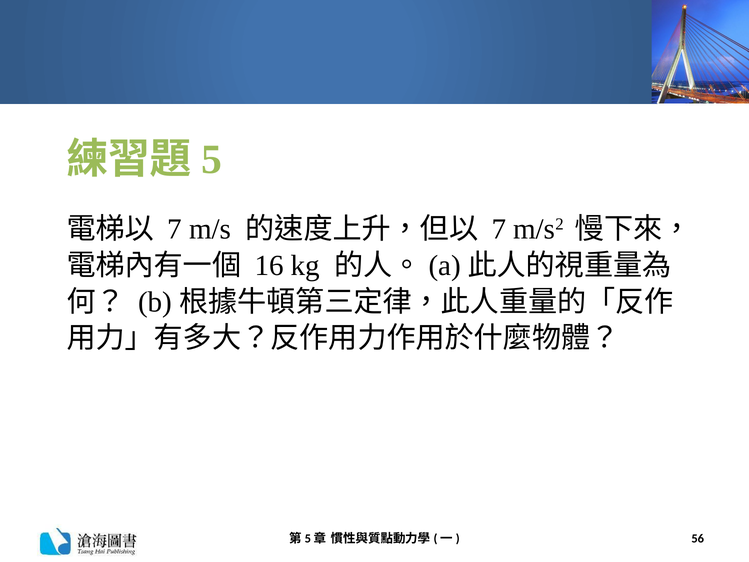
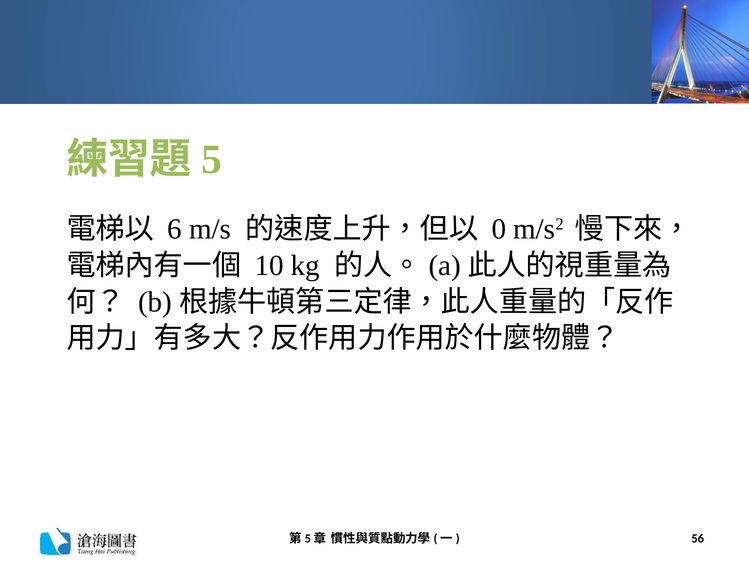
7: 7 -> 6 (175, 229)
7: 7 -> 0 (499, 229)
16: 16 -> 10 (269, 265)
